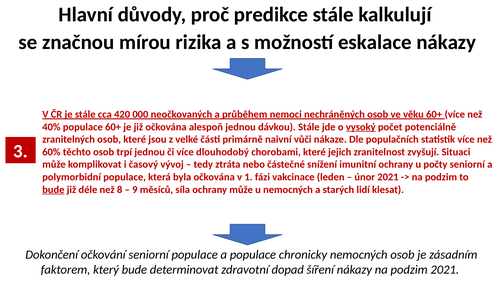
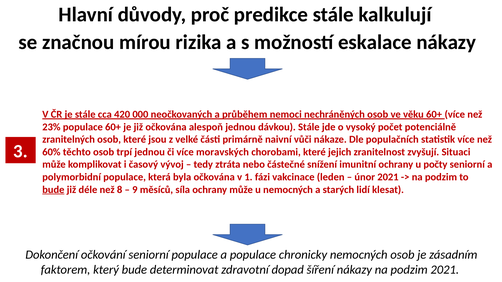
40%: 40% -> 23% (51, 127)
vysoký underline: present -> none (361, 127)
dlouhodobý: dlouhodobý -> moravských (222, 152)
